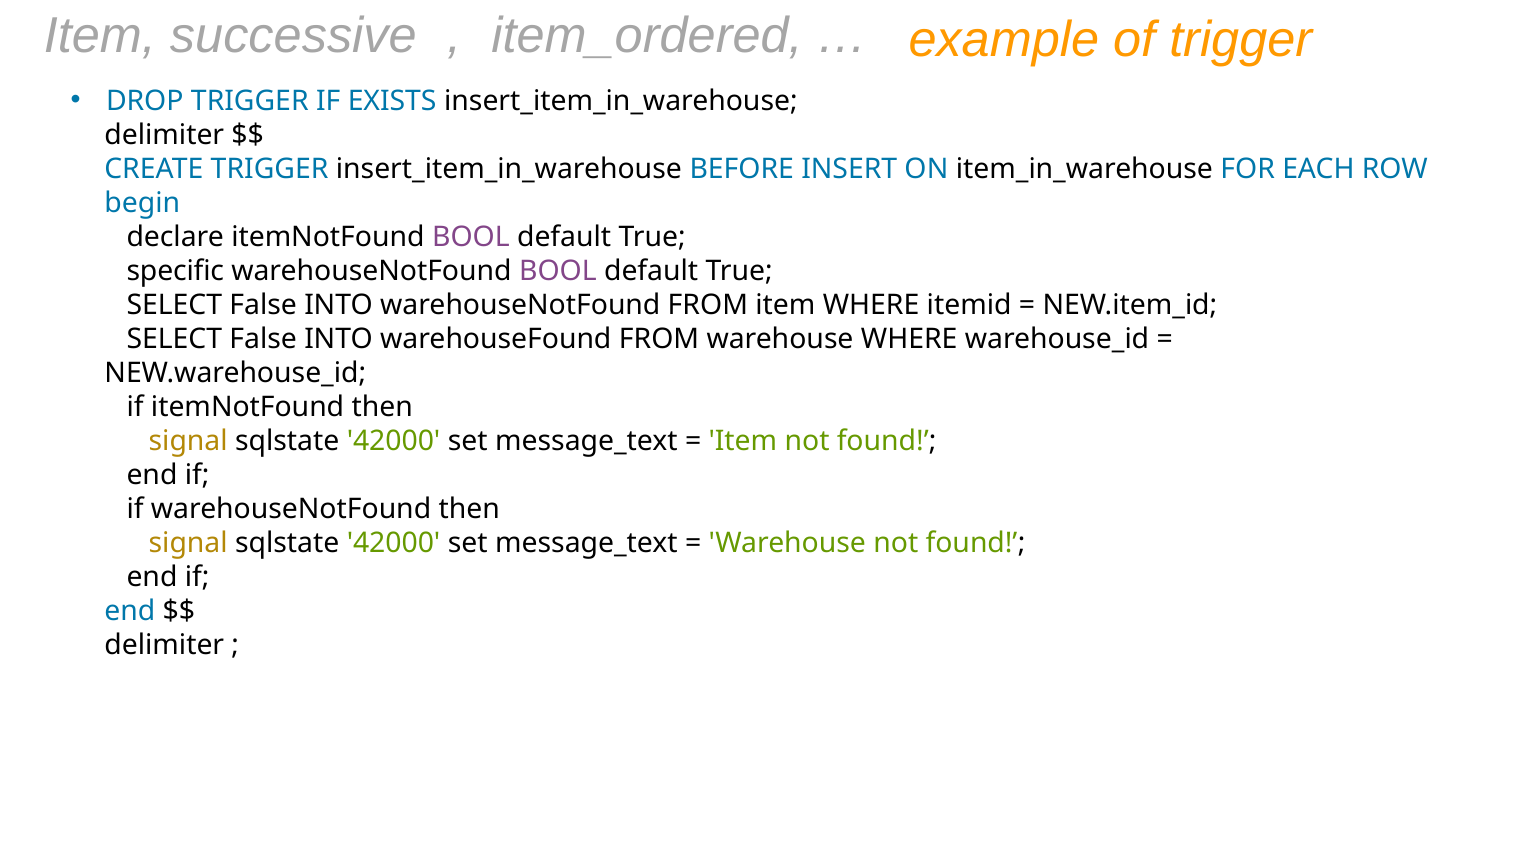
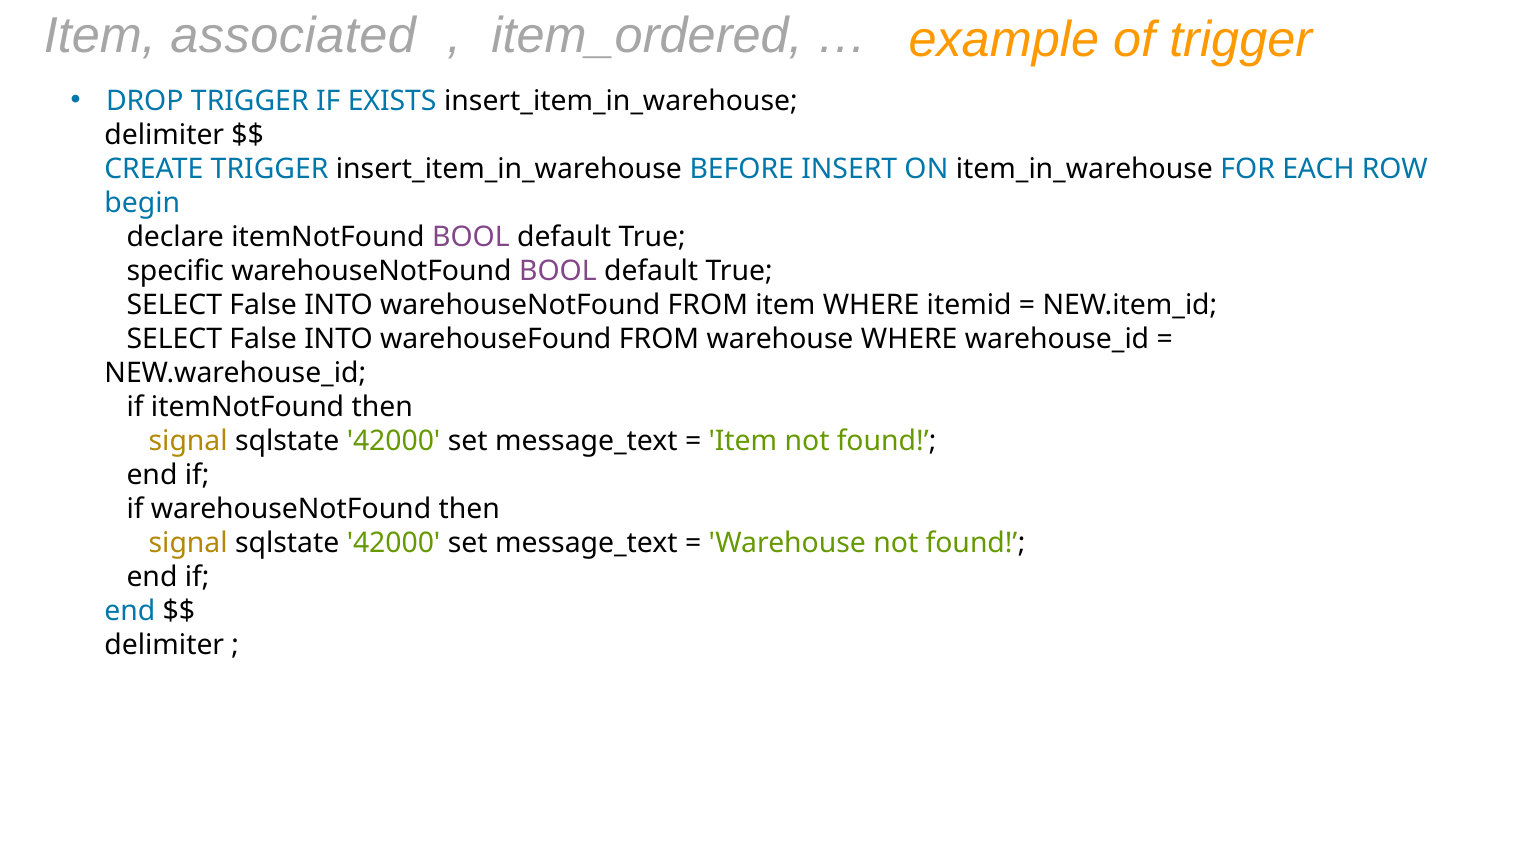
successive: successive -> associated (293, 36)
